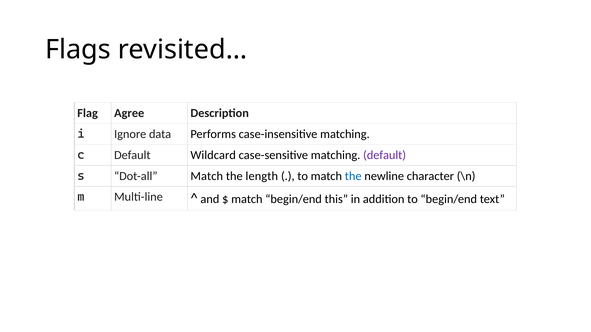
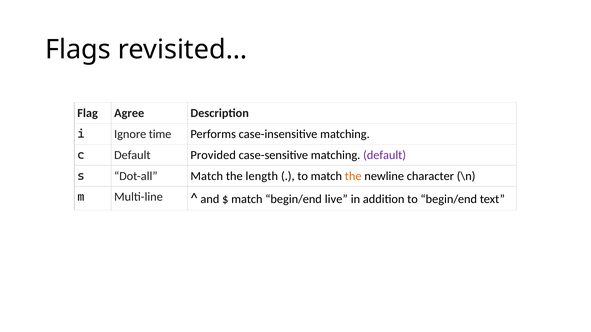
data: data -> time (160, 134)
Wildcard: Wildcard -> Provided (213, 155)
the colour: blue -> orange (353, 176)
this: this -> live (336, 199)
